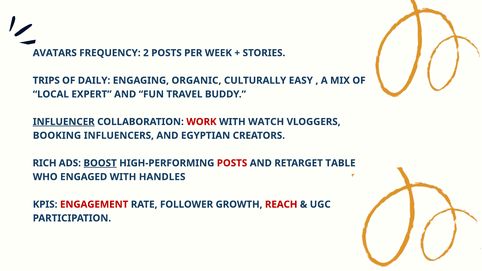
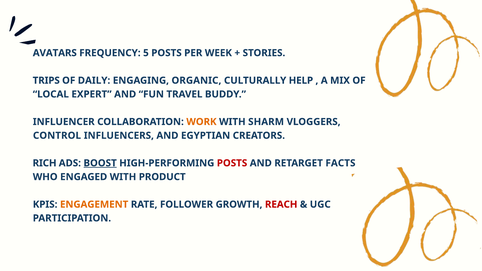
2: 2 -> 5 (146, 53)
EASY: EASY -> HELP (301, 81)
INFLUENCER underline: present -> none (64, 122)
WORK colour: red -> orange (201, 122)
WATCH: WATCH -> SHARM (266, 122)
BOOKING: BOOKING -> CONTROL (57, 136)
TABLE: TABLE -> FACTS (340, 163)
HANDLES: HANDLES -> PRODUCT (162, 177)
ENGAGEMENT colour: red -> orange (94, 204)
